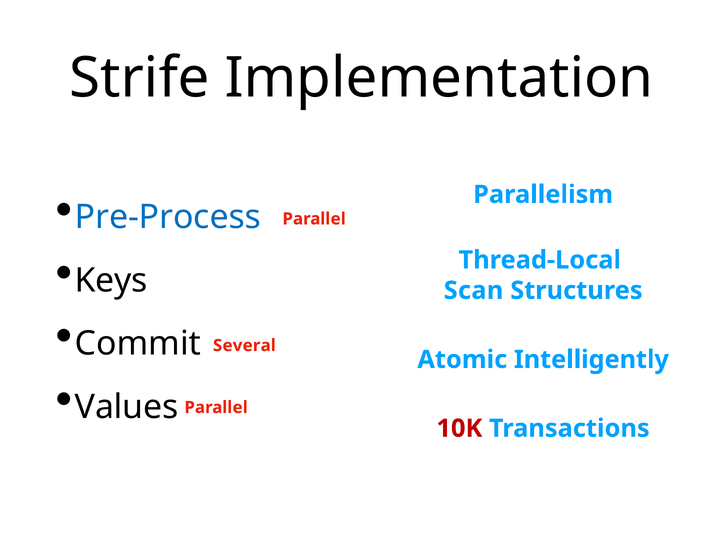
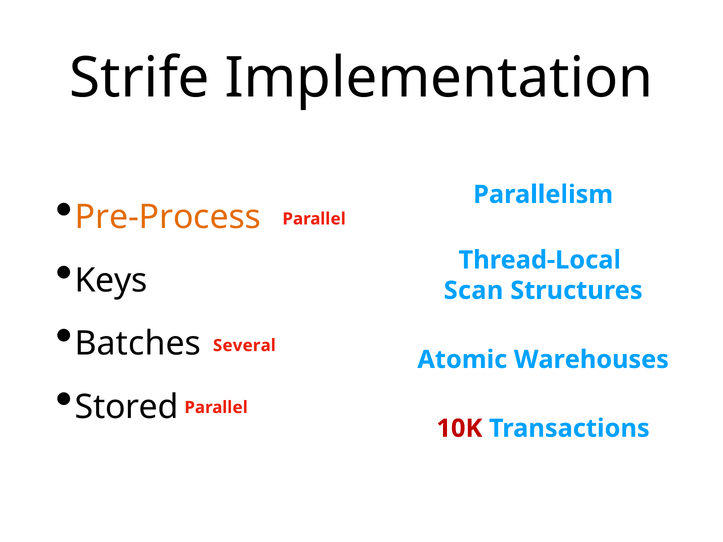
Pre-Process colour: blue -> orange (168, 217)
Commit: Commit -> Batches (138, 344)
Intelligently: Intelligently -> Warehouses (591, 360)
Values: Values -> Stored (127, 407)
